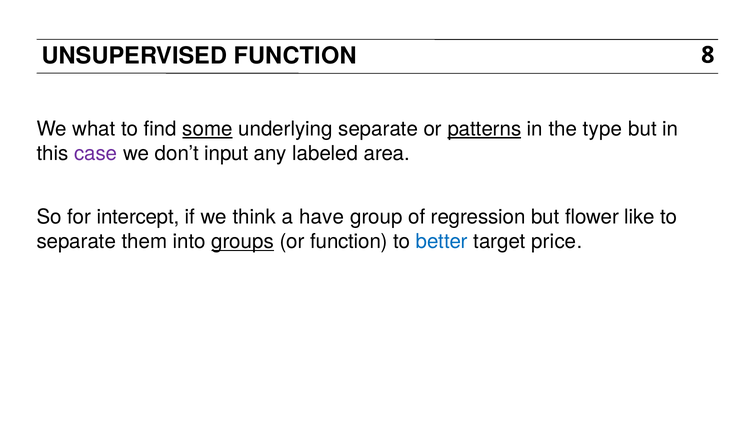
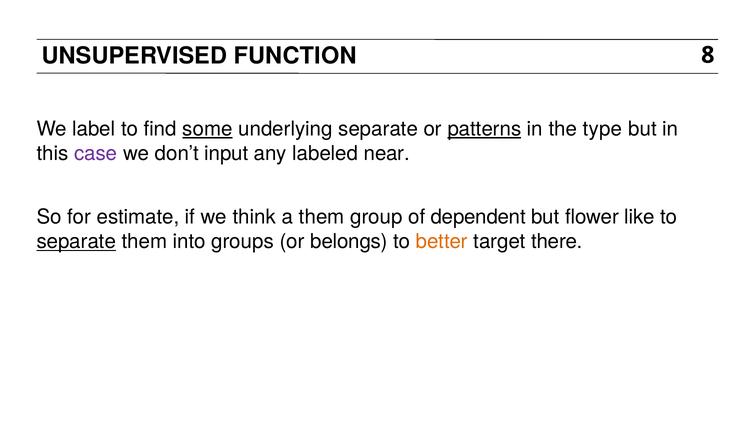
what: what -> label (94, 129)
area: area -> near (387, 154)
intercept: intercept -> estimate (138, 217)
a have: have -> them (322, 217)
regression: regression -> dependent (478, 217)
separate underline: none -> present (76, 242)
groups underline: present -> none (243, 242)
or function: function -> belongs (349, 242)
better colour: blue -> orange (442, 242)
price: price -> there (557, 242)
